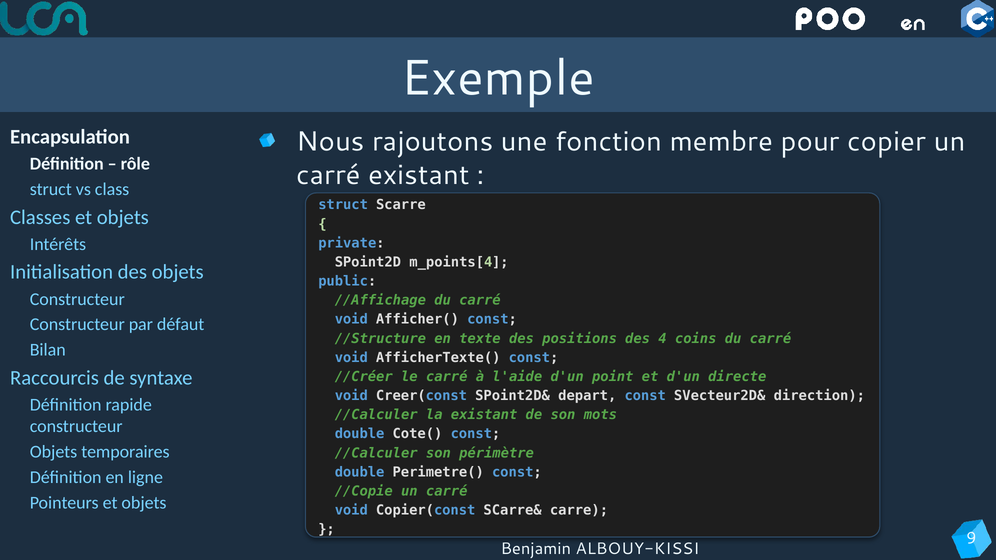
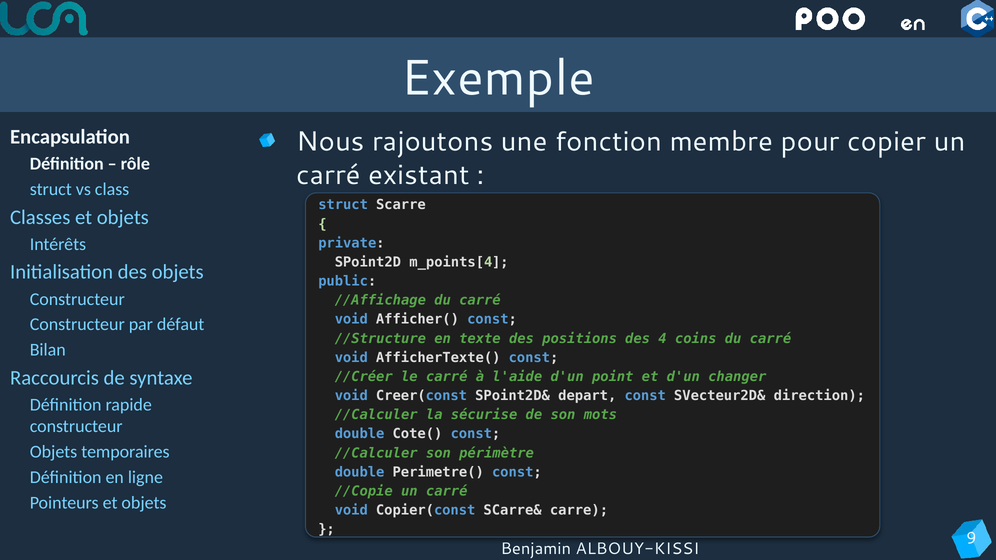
directe: directe -> changer (737, 377)
la existant: existant -> sécurise (484, 415)
